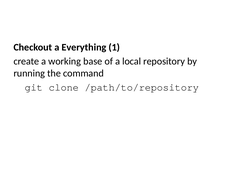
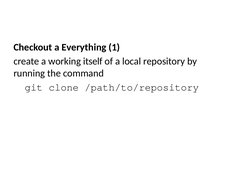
base: base -> itself (93, 61)
